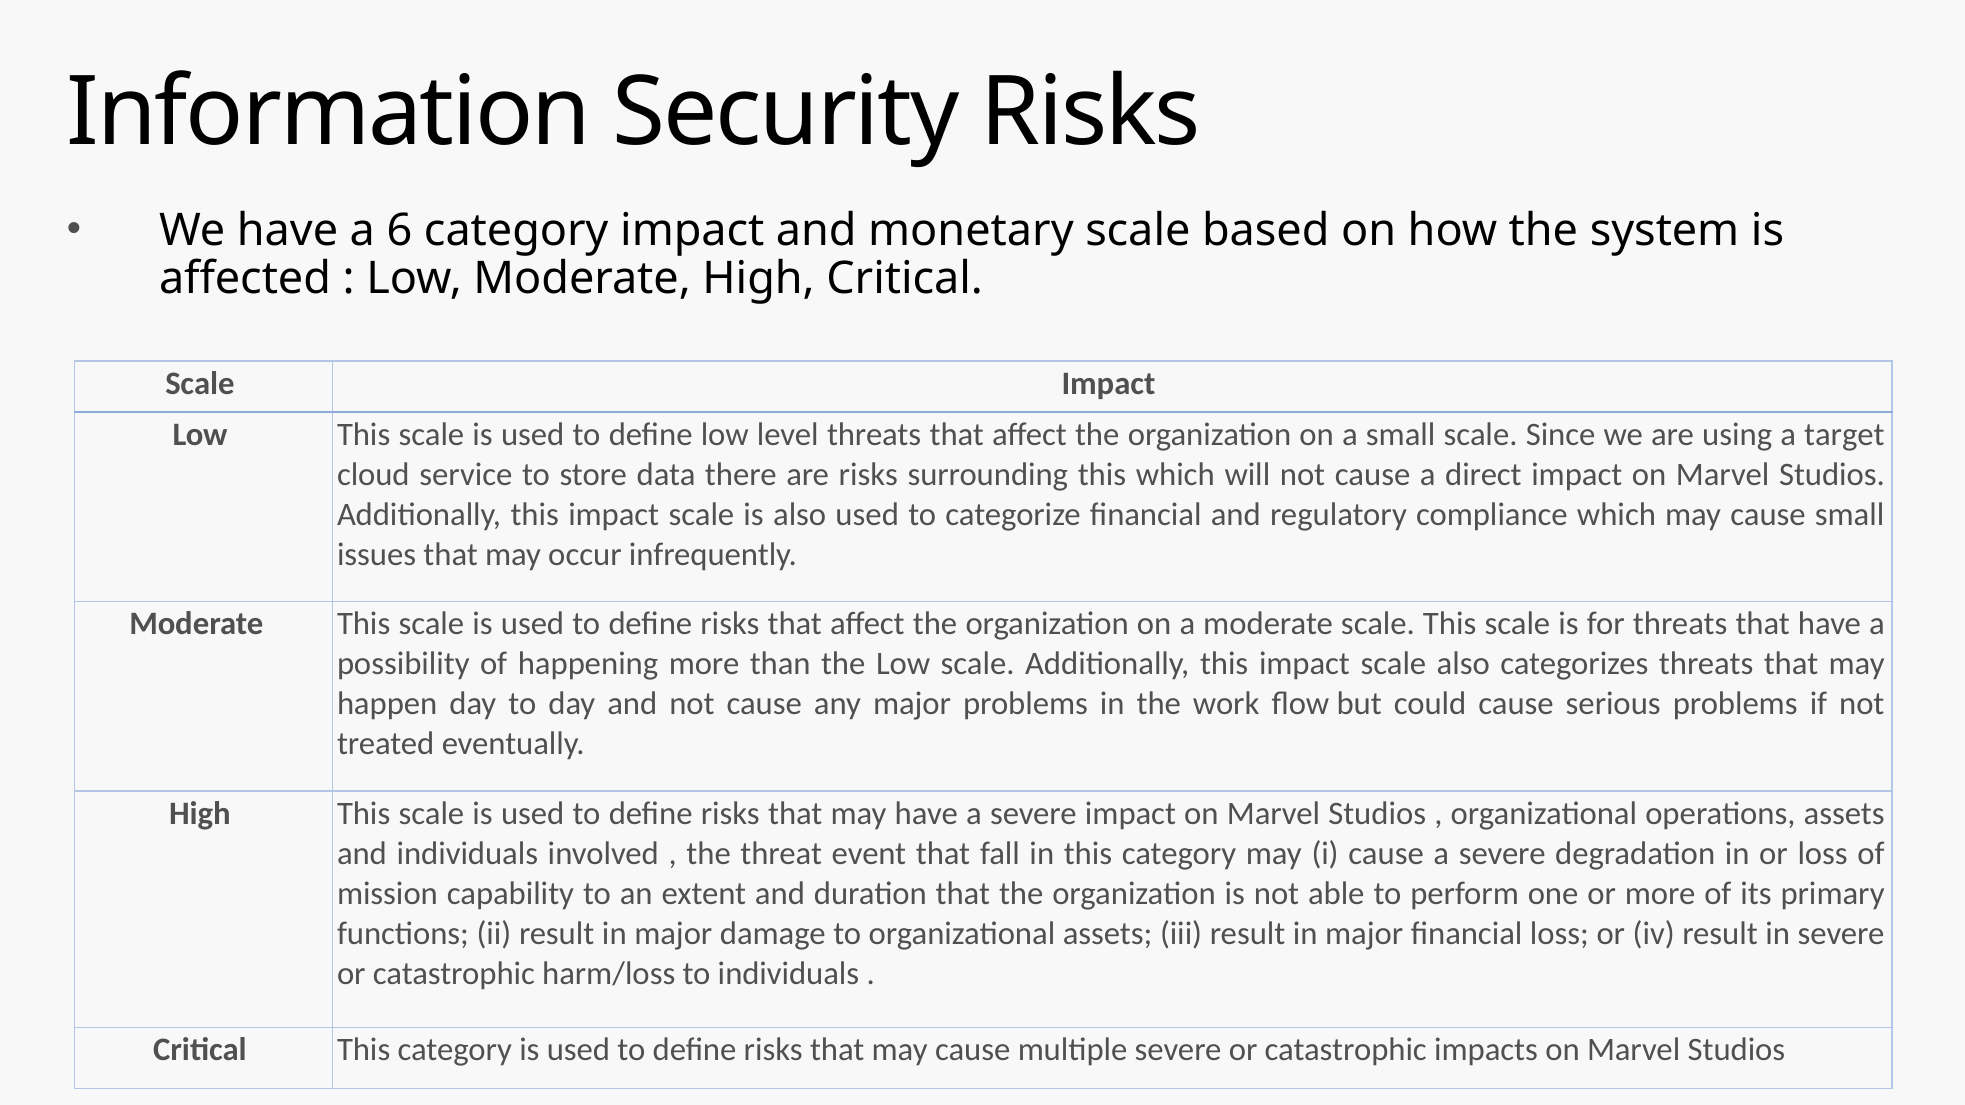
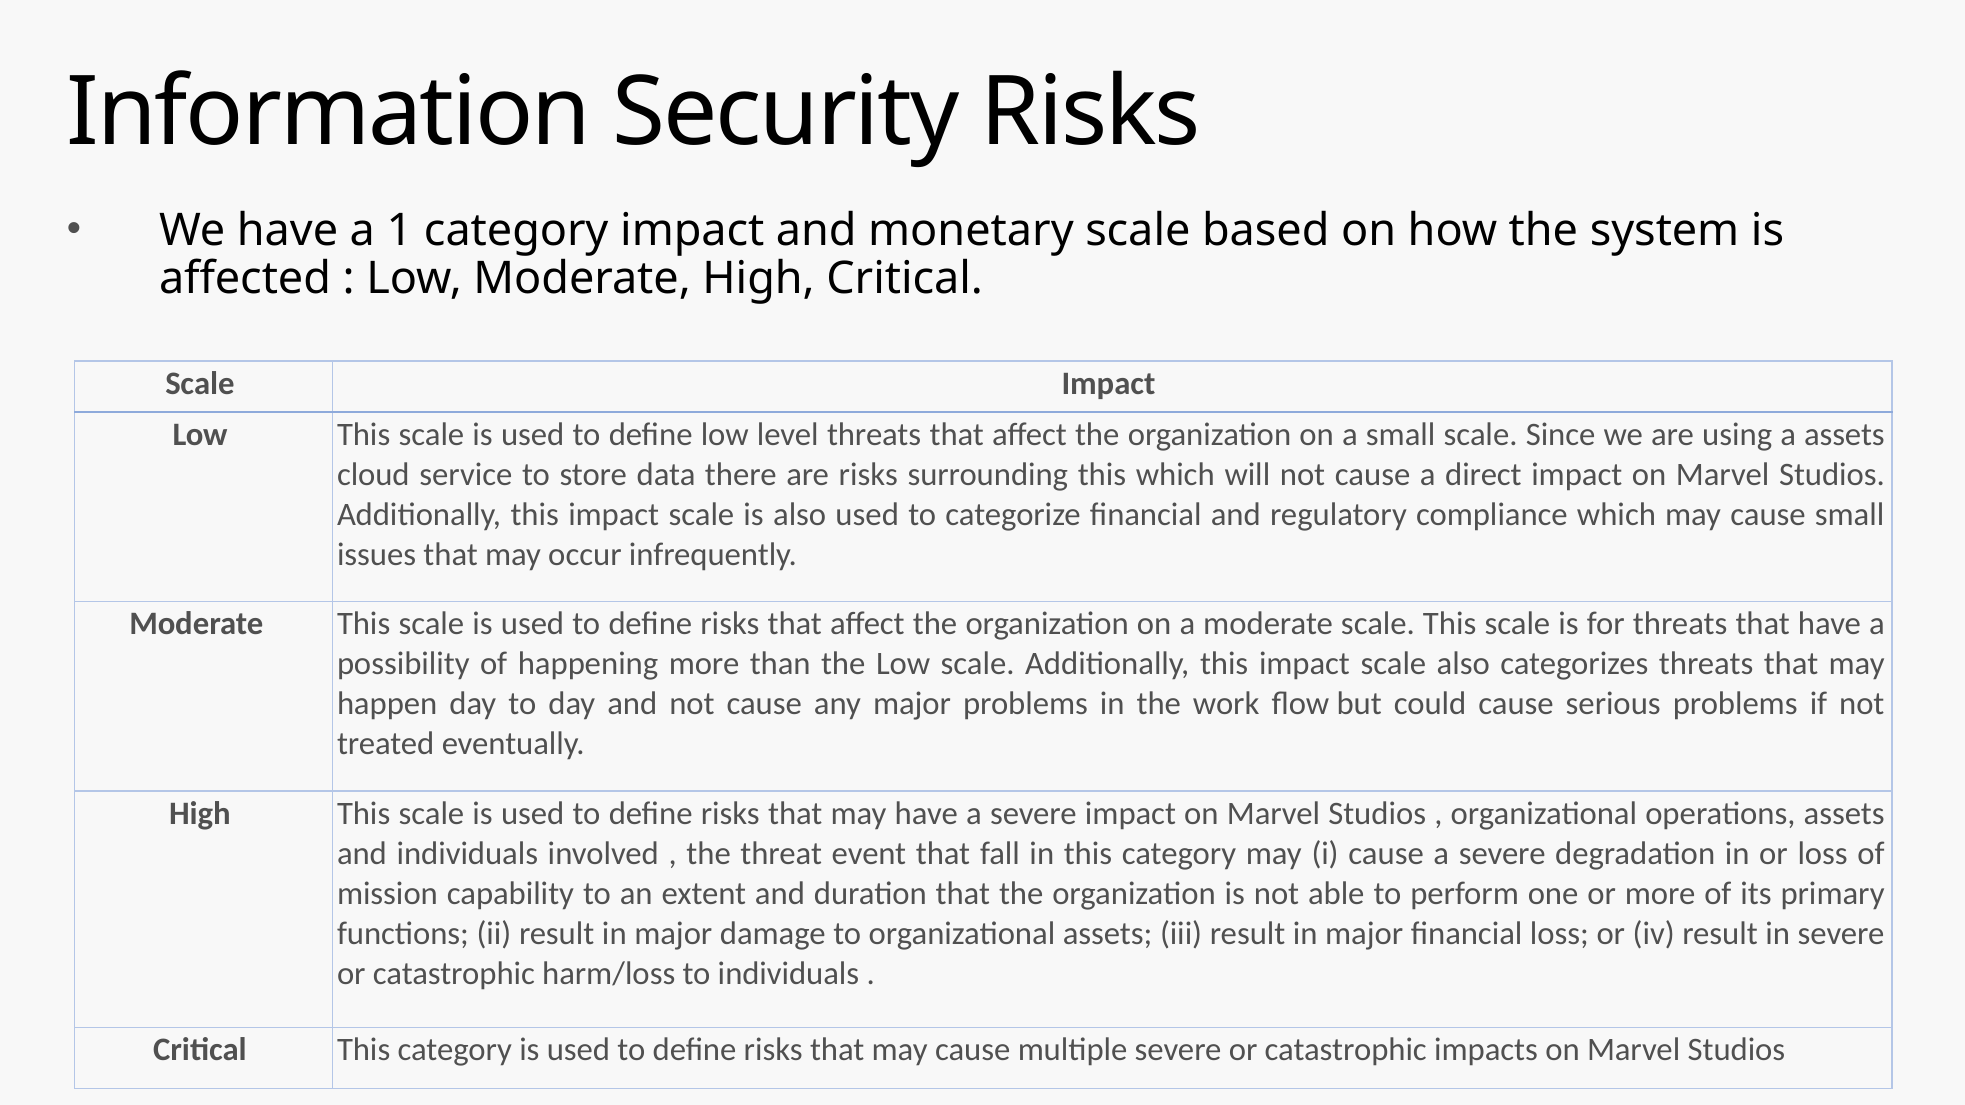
6: 6 -> 1 (400, 230)
a target: target -> assets (1844, 435)
